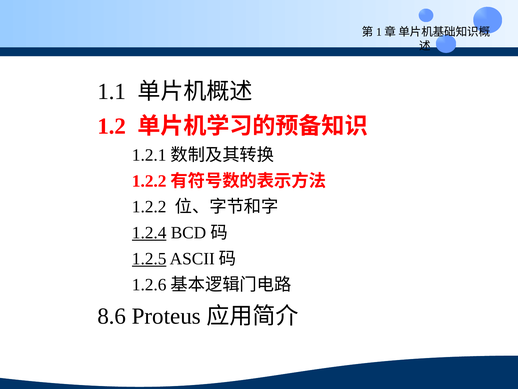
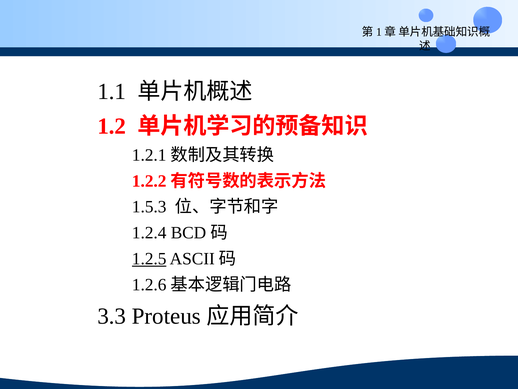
1.2.2: 1.2.2 -> 1.5.3 (149, 207)
1.2.4 underline: present -> none (149, 233)
8.6: 8.6 -> 3.3 (112, 316)
